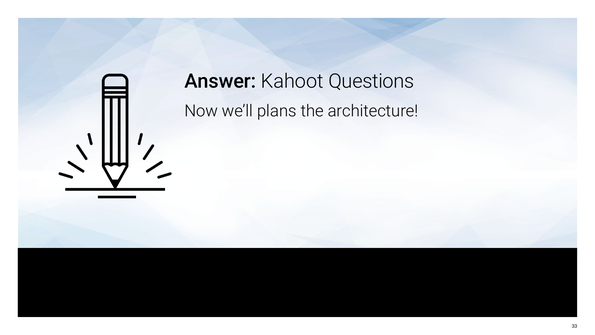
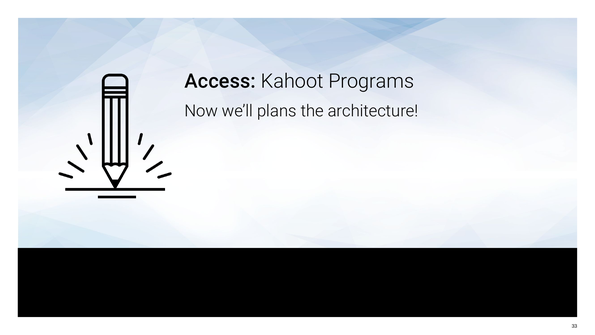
Answer: Answer -> Access (220, 81)
Questions: Questions -> Programs (371, 81)
